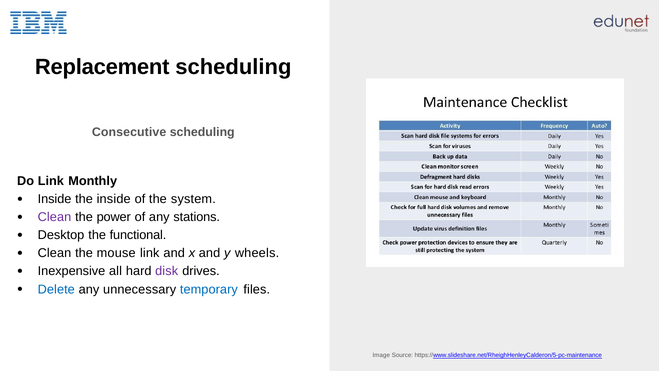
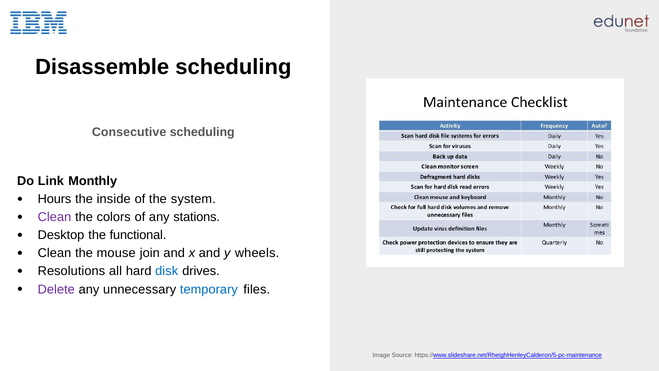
Replacement: Replacement -> Disassemble (102, 67)
Inside: Inside -> Hours (55, 199)
power: power -> colors (114, 217)
mouse link: link -> join (150, 253)
Inexpensive: Inexpensive -> Resolutions (71, 271)
disk colour: purple -> blue (167, 271)
Delete colour: blue -> purple (56, 289)
